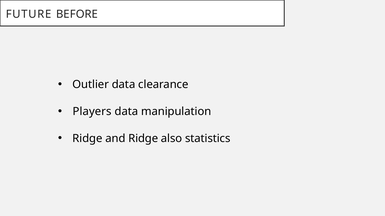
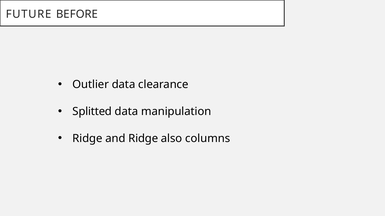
Players: Players -> Splitted (92, 112)
statistics: statistics -> columns (208, 139)
